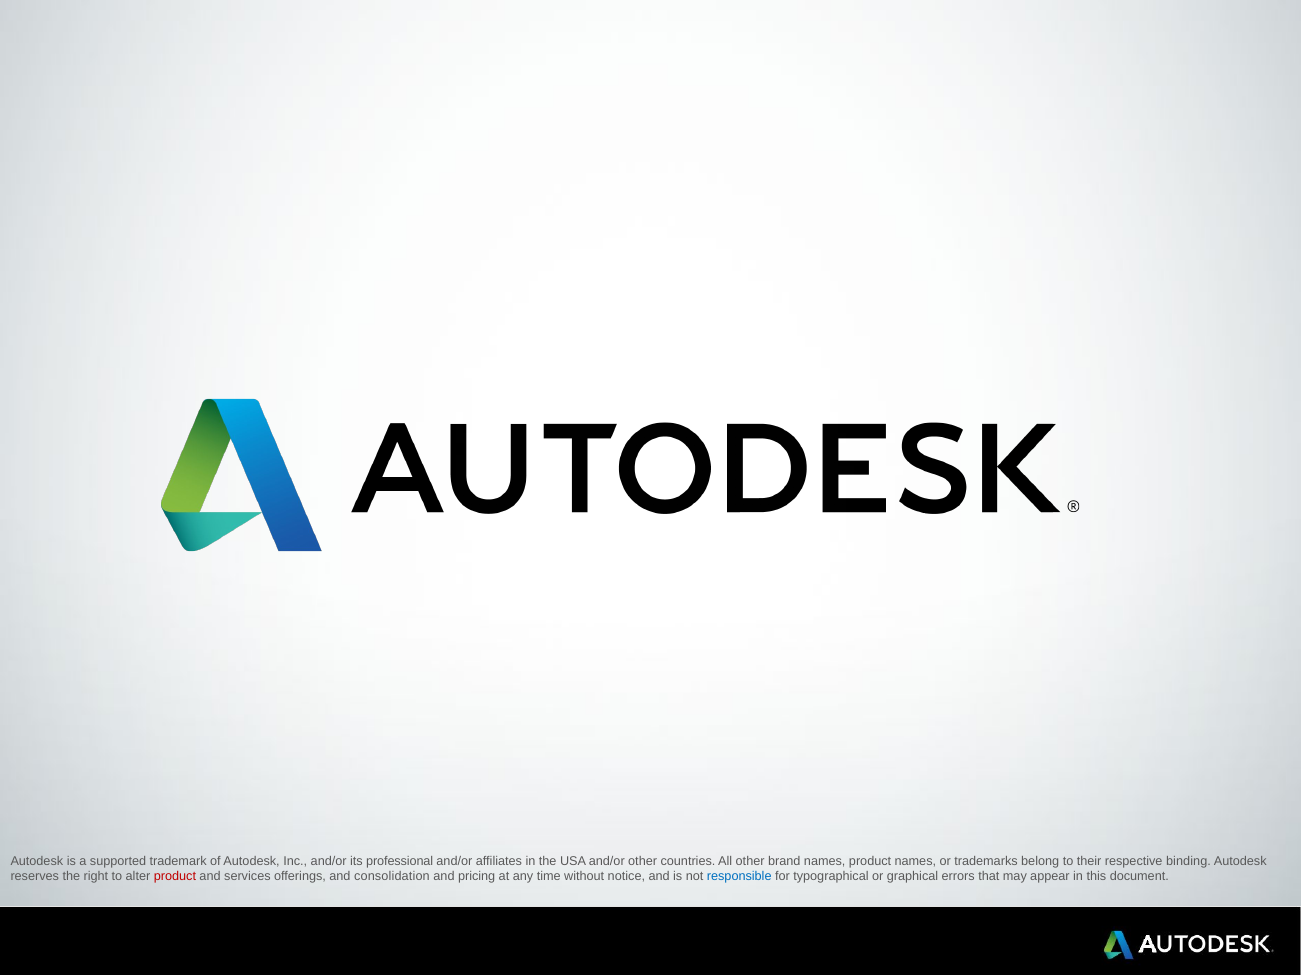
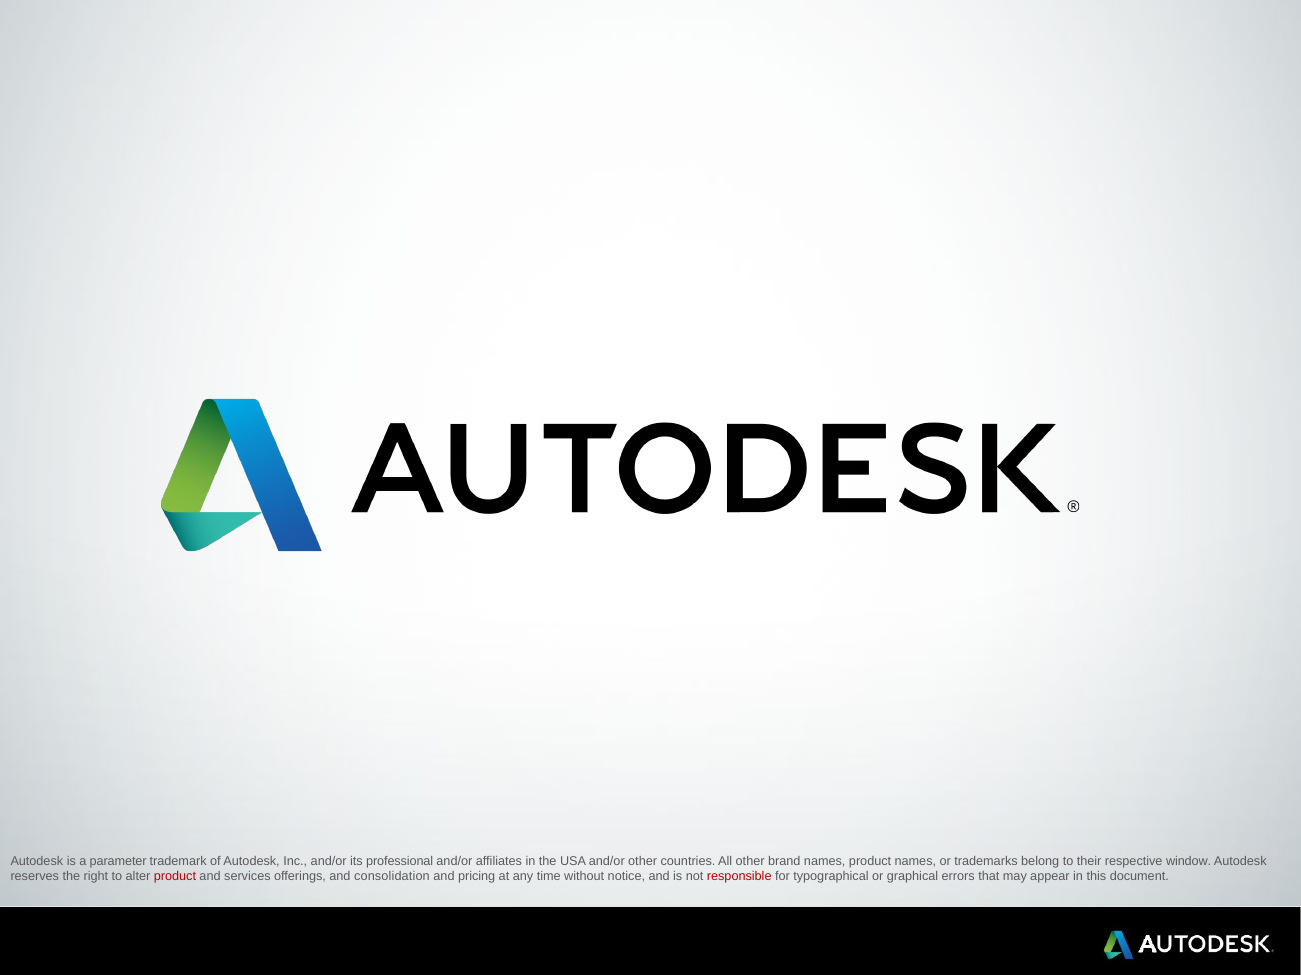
supported: supported -> parameter (118, 862)
binding: binding -> window (1189, 862)
responsible colour: blue -> red (739, 877)
